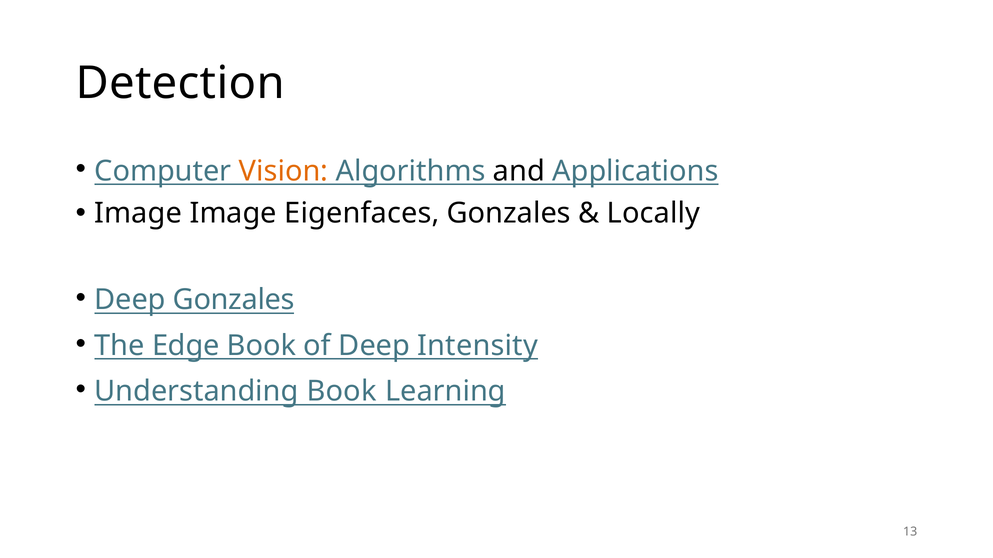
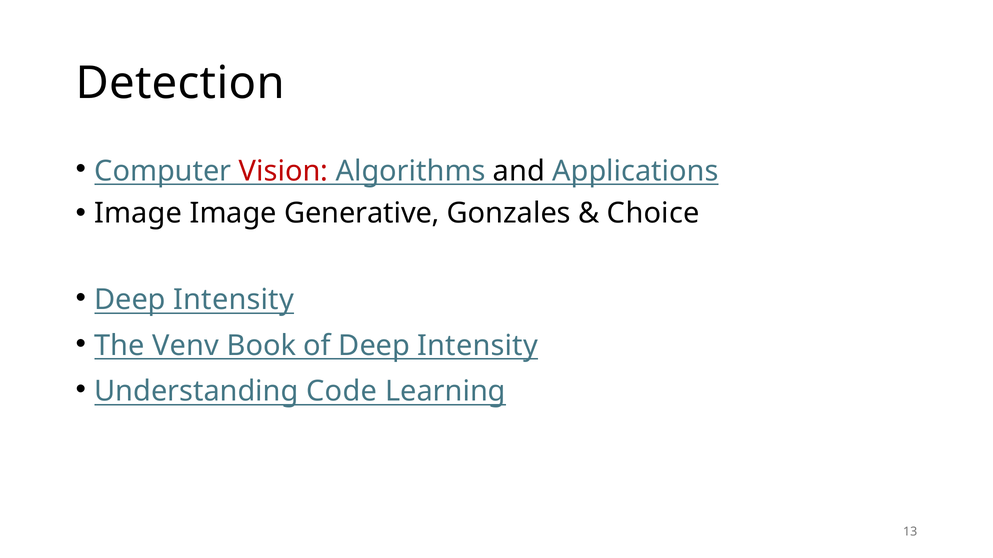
Vision colour: orange -> red (284, 171)
Eigenfaces: Eigenfaces -> Generative (362, 214)
Locally: Locally -> Choice (653, 214)
Gonzales: Gonzales -> Intensity (234, 300)
Edge: Edge -> Venv (186, 346)
Understanding Book: Book -> Code (342, 392)
